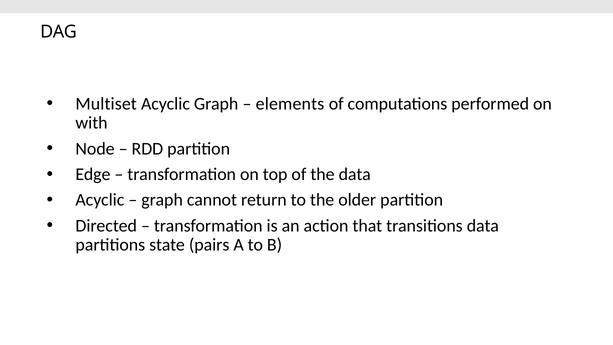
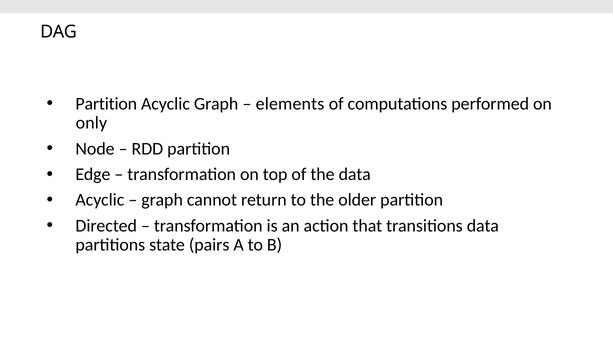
Multiset: Multiset -> Partition (106, 104)
with: with -> only (91, 123)
